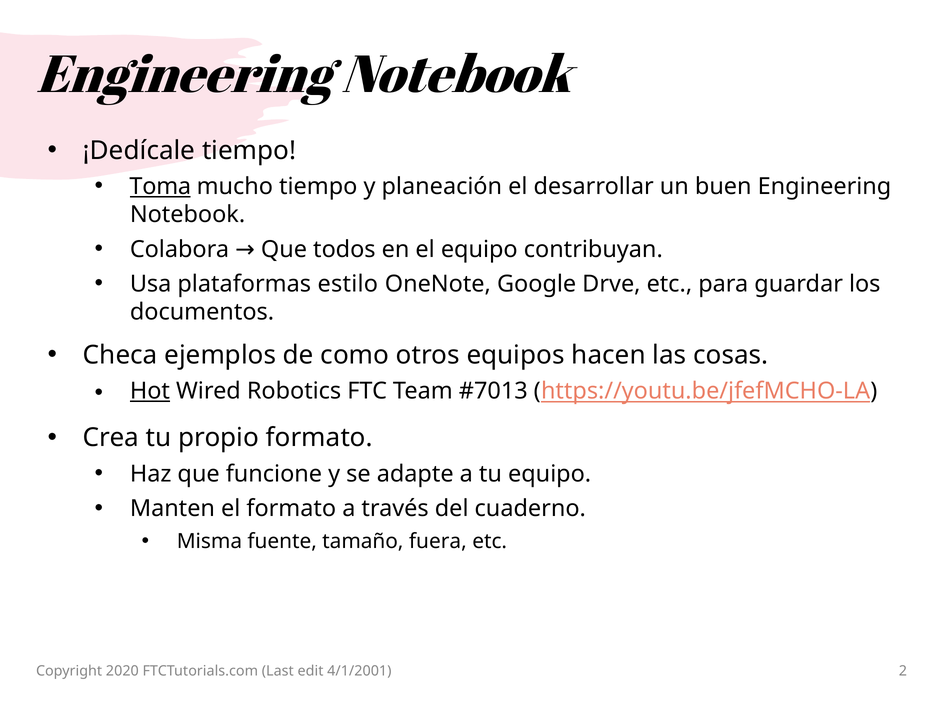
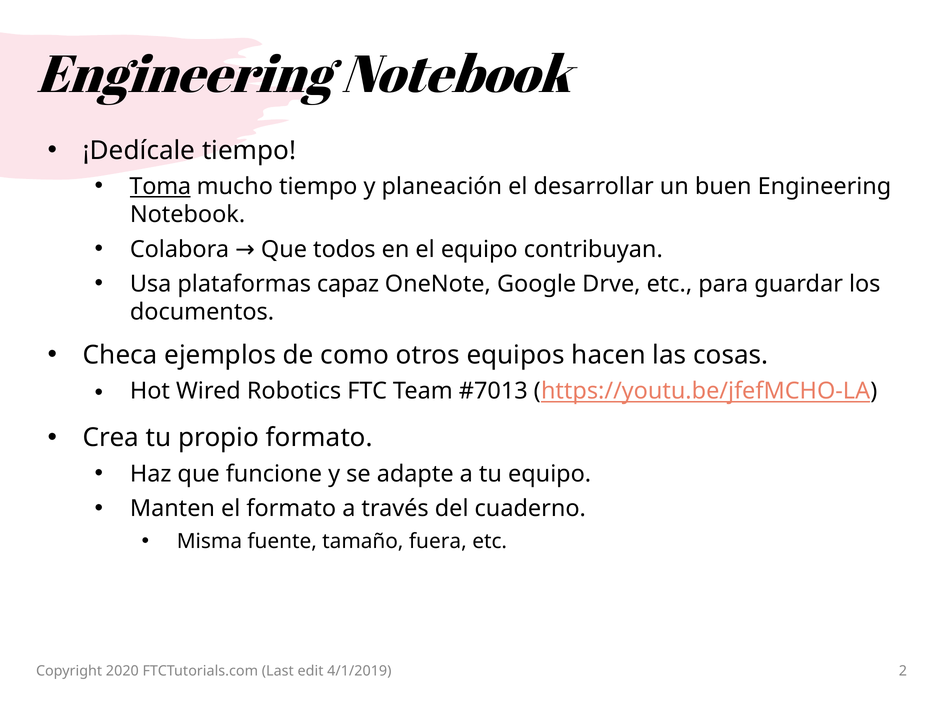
estilo: estilo -> capaz (348, 284)
Hot underline: present -> none (150, 391)
4/1/2001: 4/1/2001 -> 4/1/2019 (359, 671)
